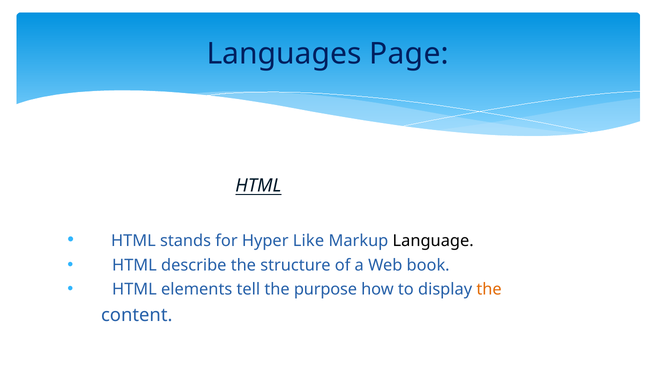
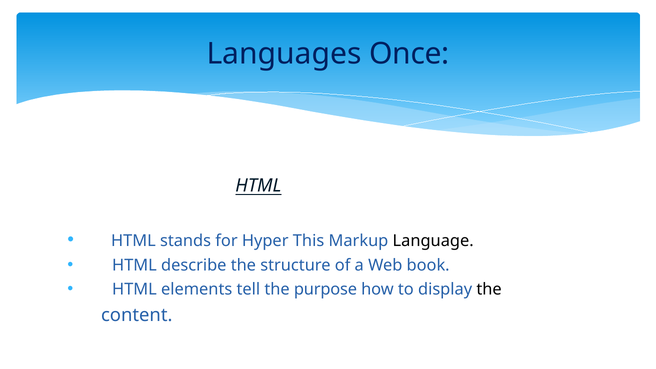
Page: Page -> Once (409, 54)
Like: Like -> This (309, 241)
the colour: orange -> black (489, 289)
